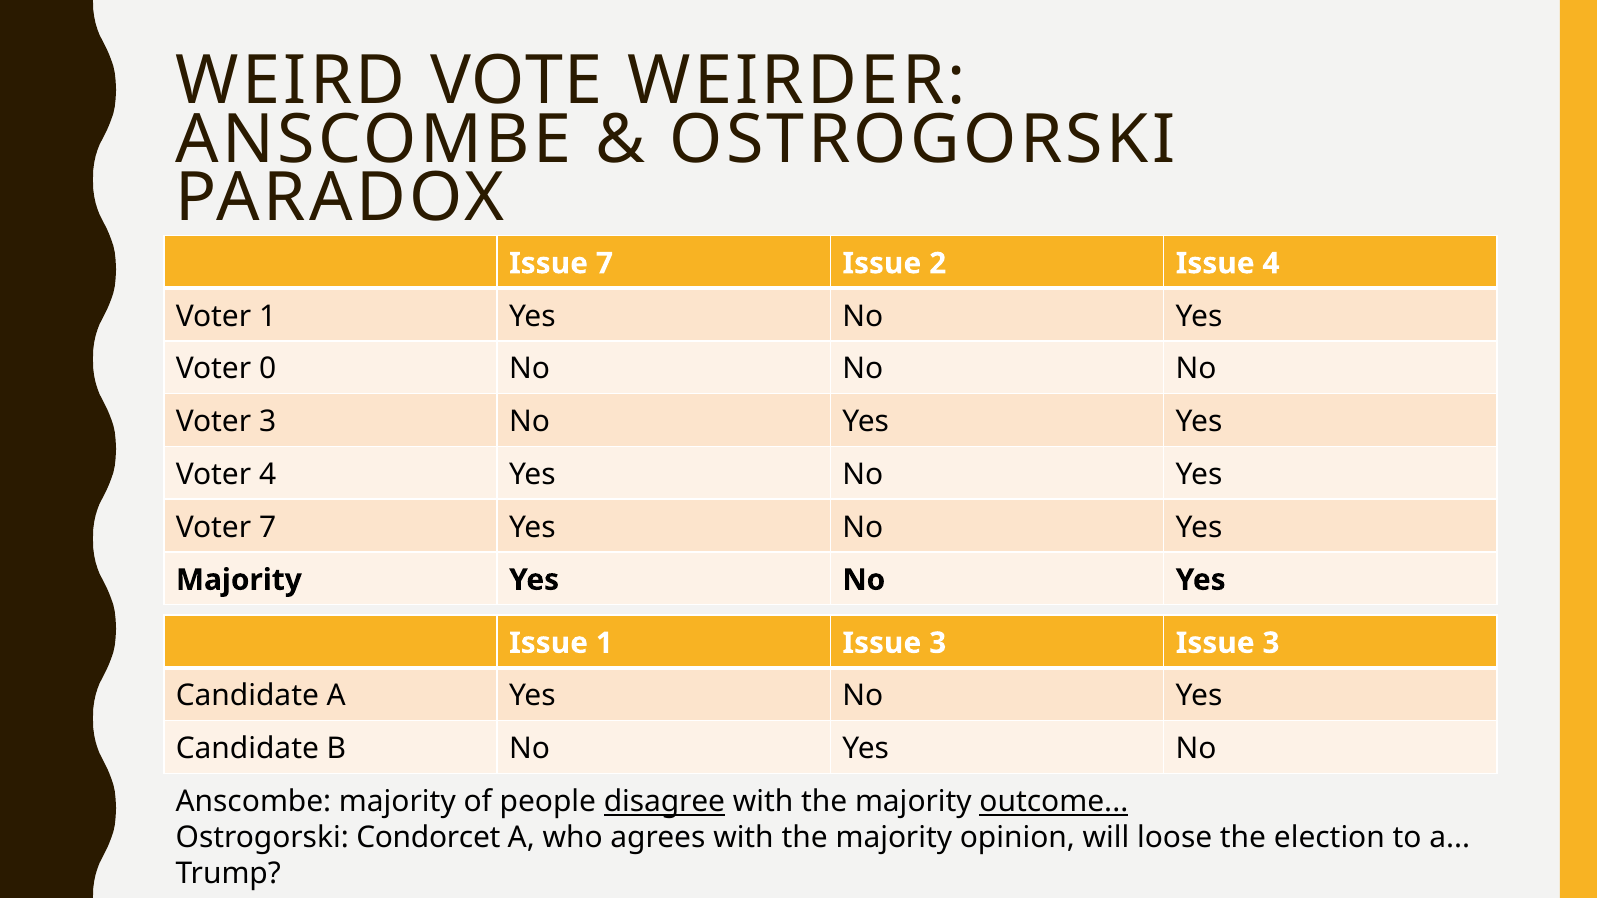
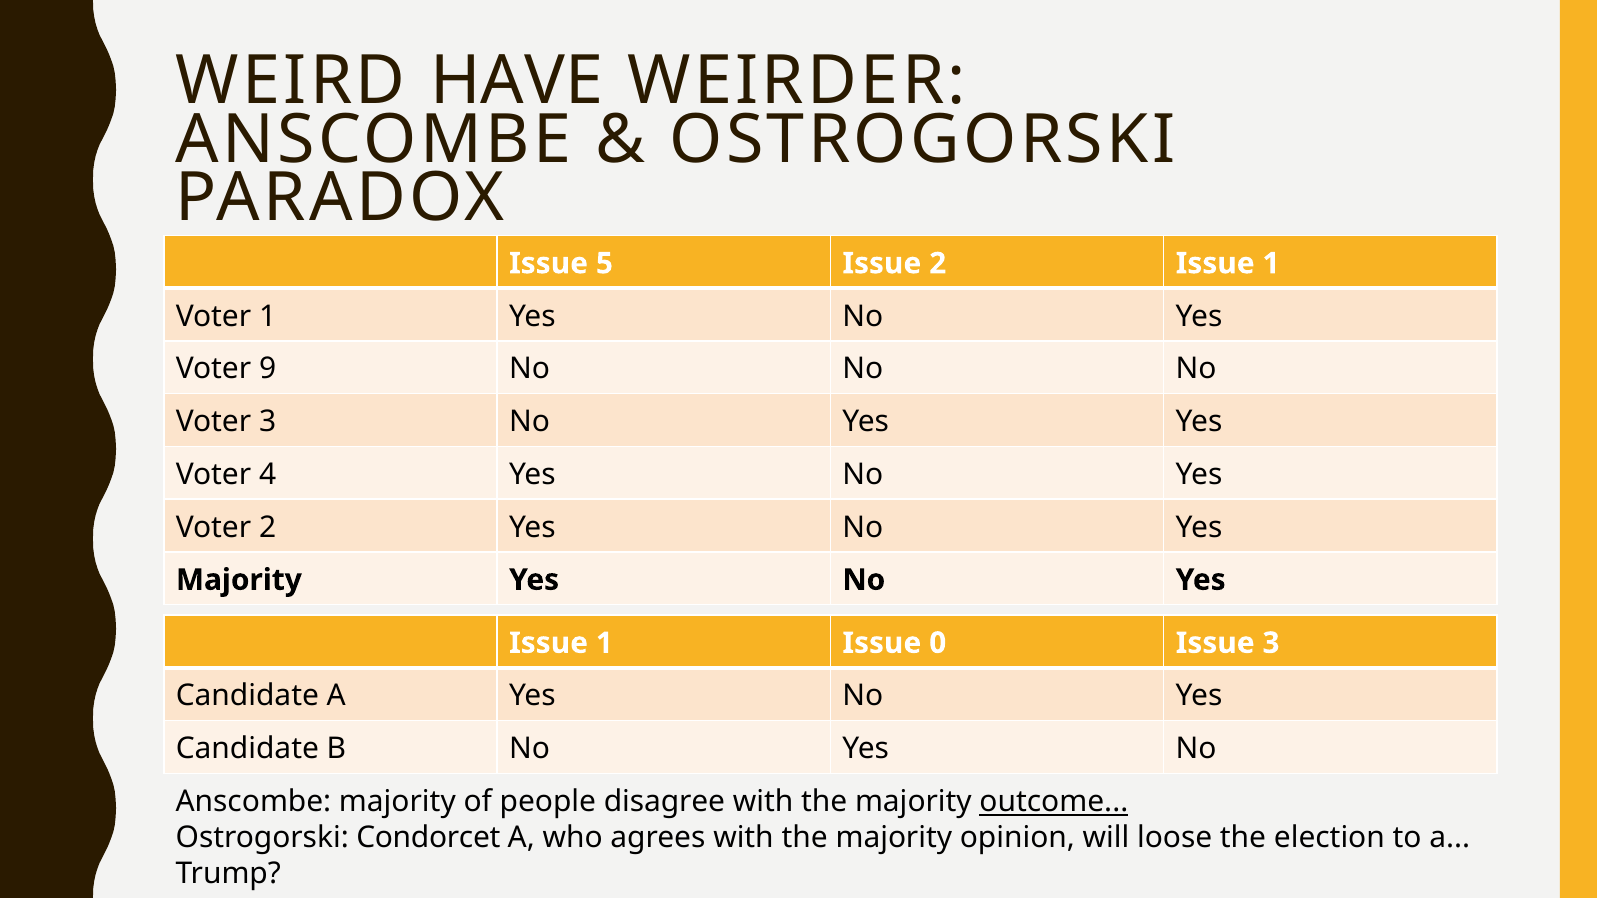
VOTE: VOTE -> HAVE (517, 81)
Issue 7: 7 -> 5 (604, 264)
2 Issue 4: 4 -> 1 (1271, 264)
0: 0 -> 9 (268, 369)
Voter 7: 7 -> 2 (268, 527)
1 Issue 3: 3 -> 0 (938, 643)
disagree underline: present -> none (664, 802)
